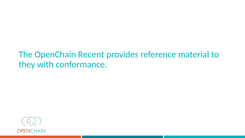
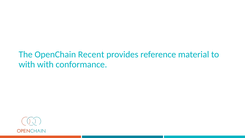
they: they -> with (27, 64)
